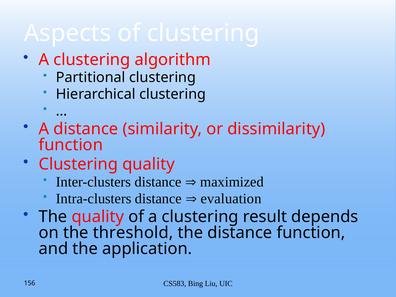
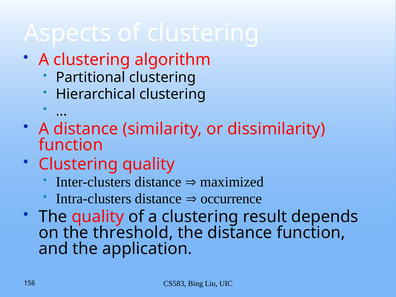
evaluation: evaluation -> occurrence (231, 199)
